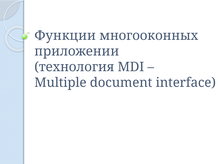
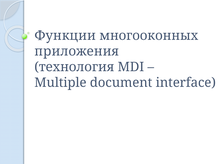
приложении: приложении -> приложения (77, 51)
